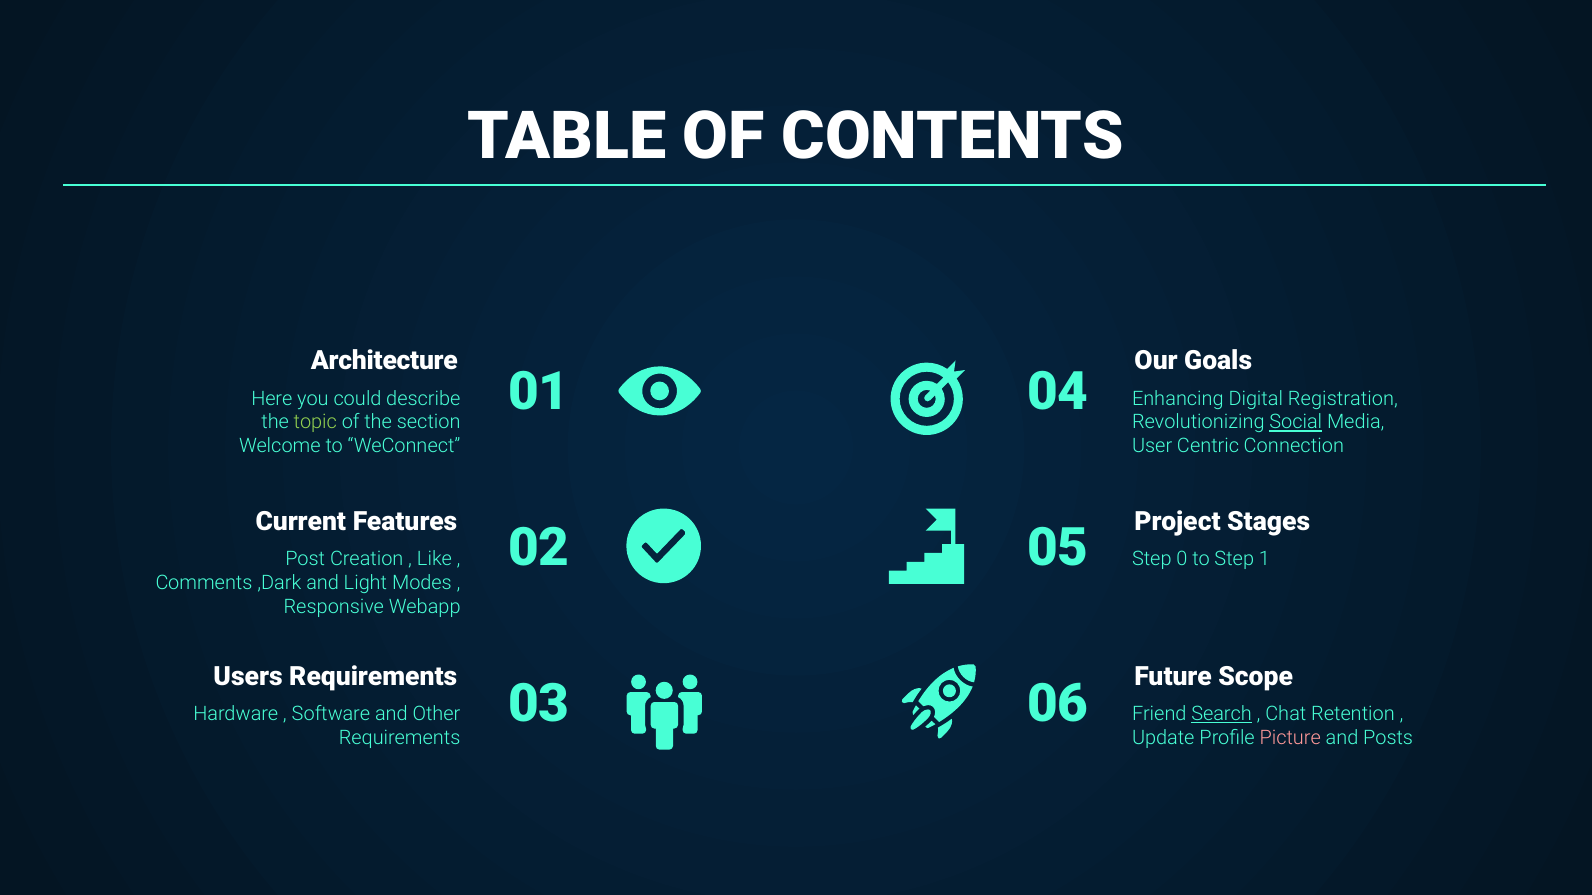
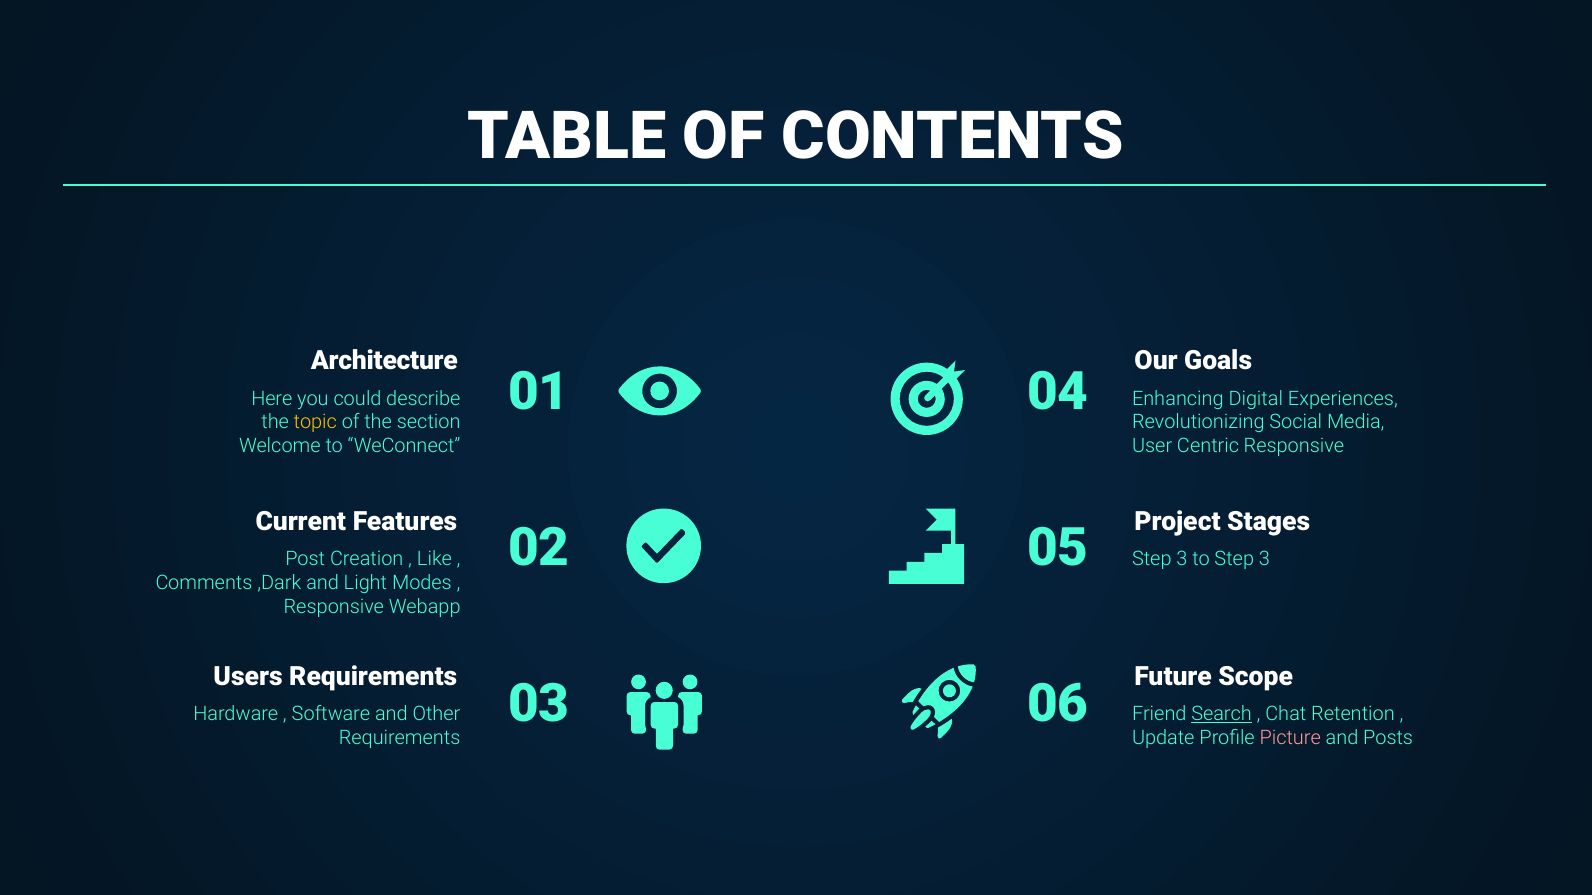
Registration: Registration -> Experiences (1343, 399)
topic colour: light green -> yellow (315, 423)
Social underline: present -> none (1296, 423)
Centric Connection: Connection -> Responsive (1294, 447)
0: 0 -> 3 (1182, 560)
to Step 1: 1 -> 3 (1264, 560)
